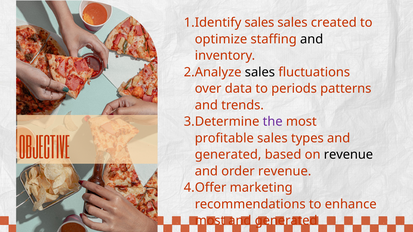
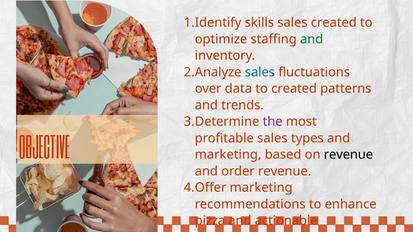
sales: sales -> skills (259, 23)
and colour: black -> green (312, 39)
sales colour: black -> blue (260, 72)
to periods: periods -> created (294, 89)
generated: generated -> marketing (228, 155)
most: most -> pizza (210, 221)
generated: generated -> actionable (286, 221)
